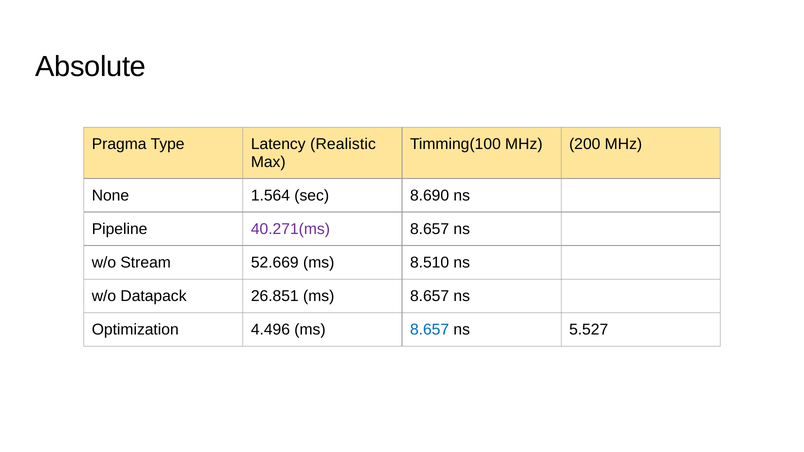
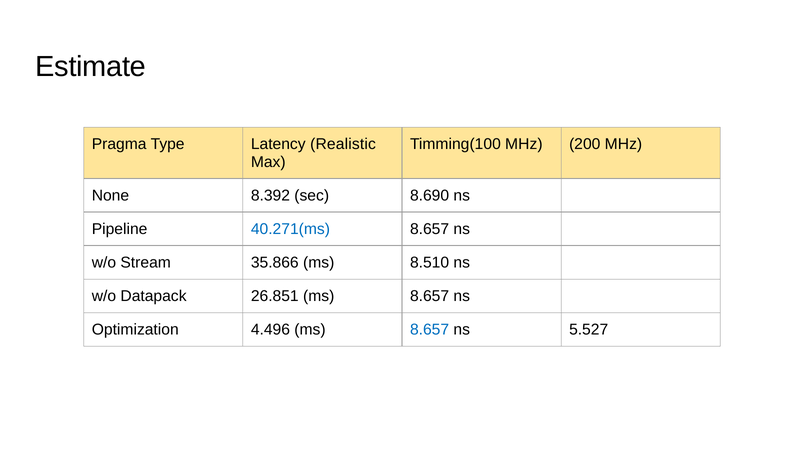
Absolute: Absolute -> Estimate (91, 67)
1.564: 1.564 -> 8.392 (270, 196)
40.271(ms colour: purple -> blue (290, 229)
52.669: 52.669 -> 35.866 (275, 263)
